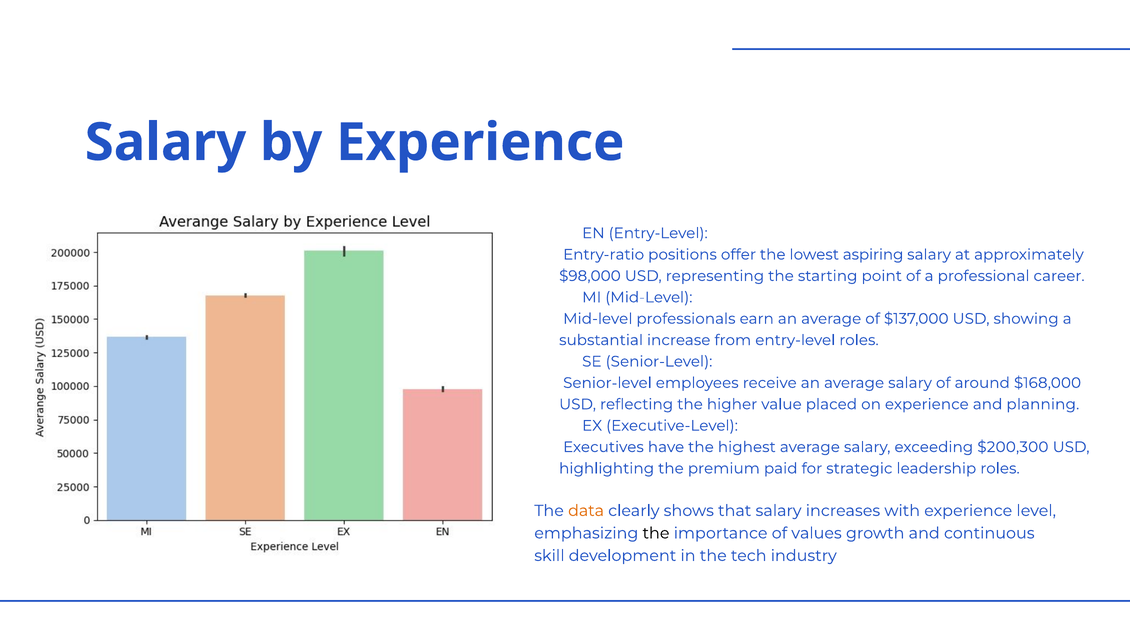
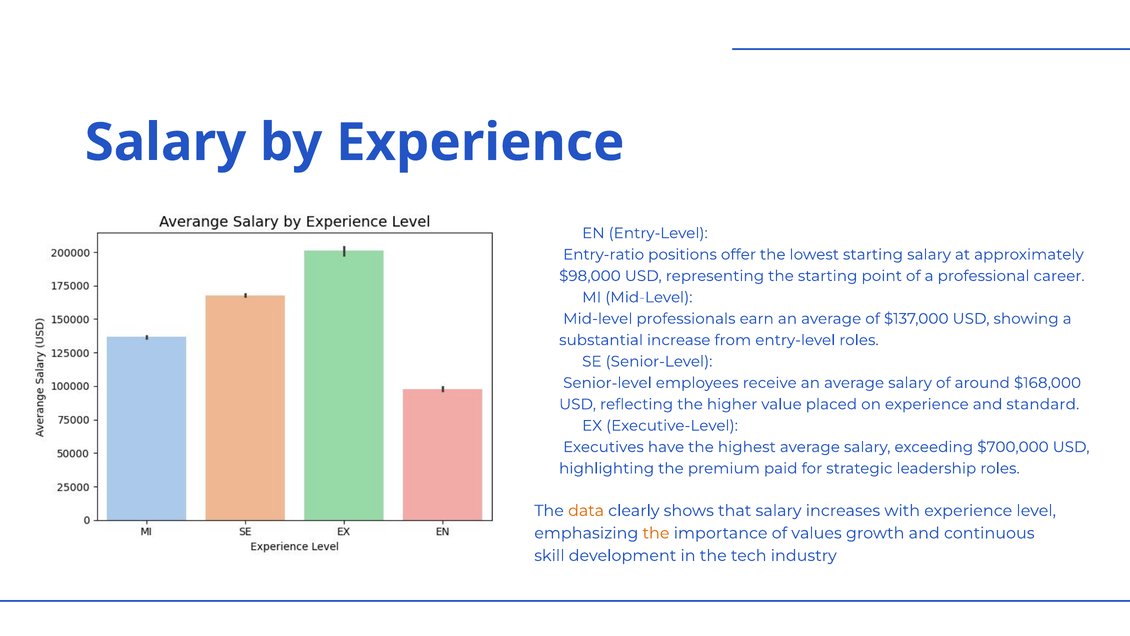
lowest aspiring: aspiring -> starting (873, 254)
planning: planning -> standard (1043, 404)
$200,300: $200,300 -> $700,000 (1013, 447)
the colour: black -> orange (656, 533)
